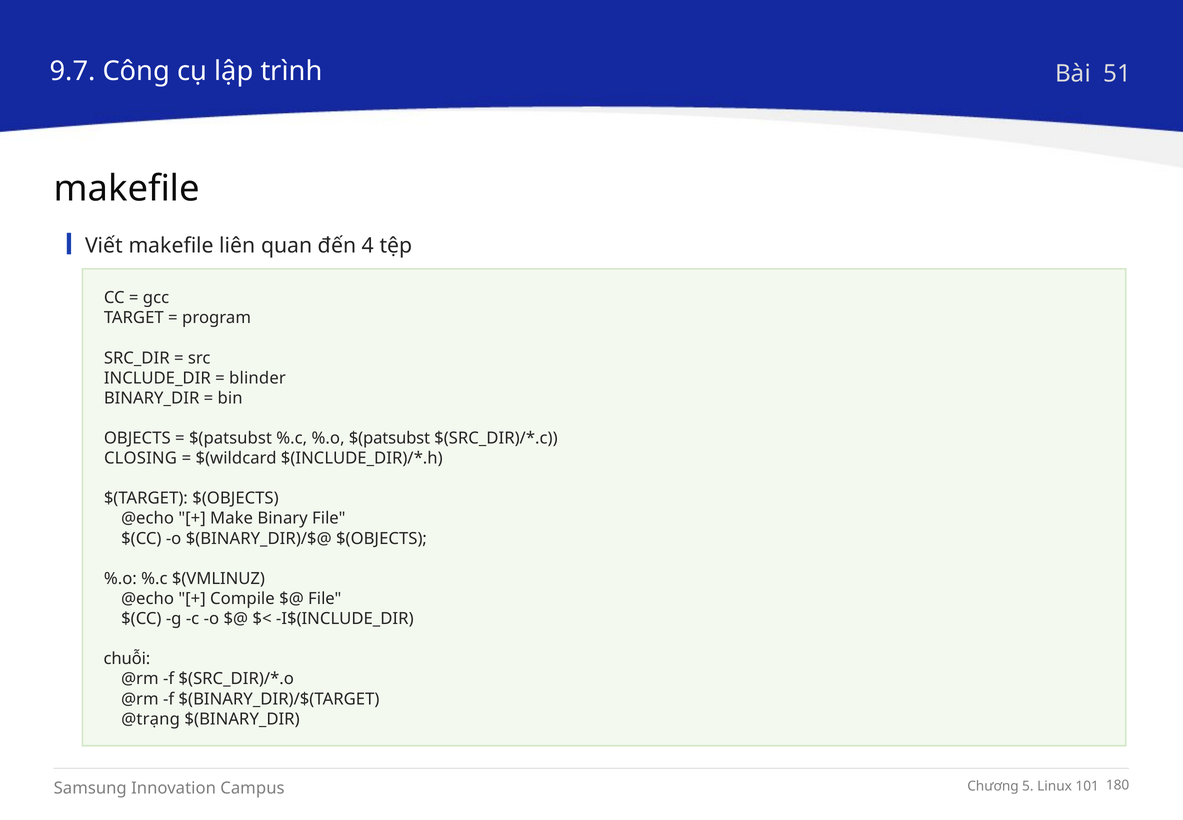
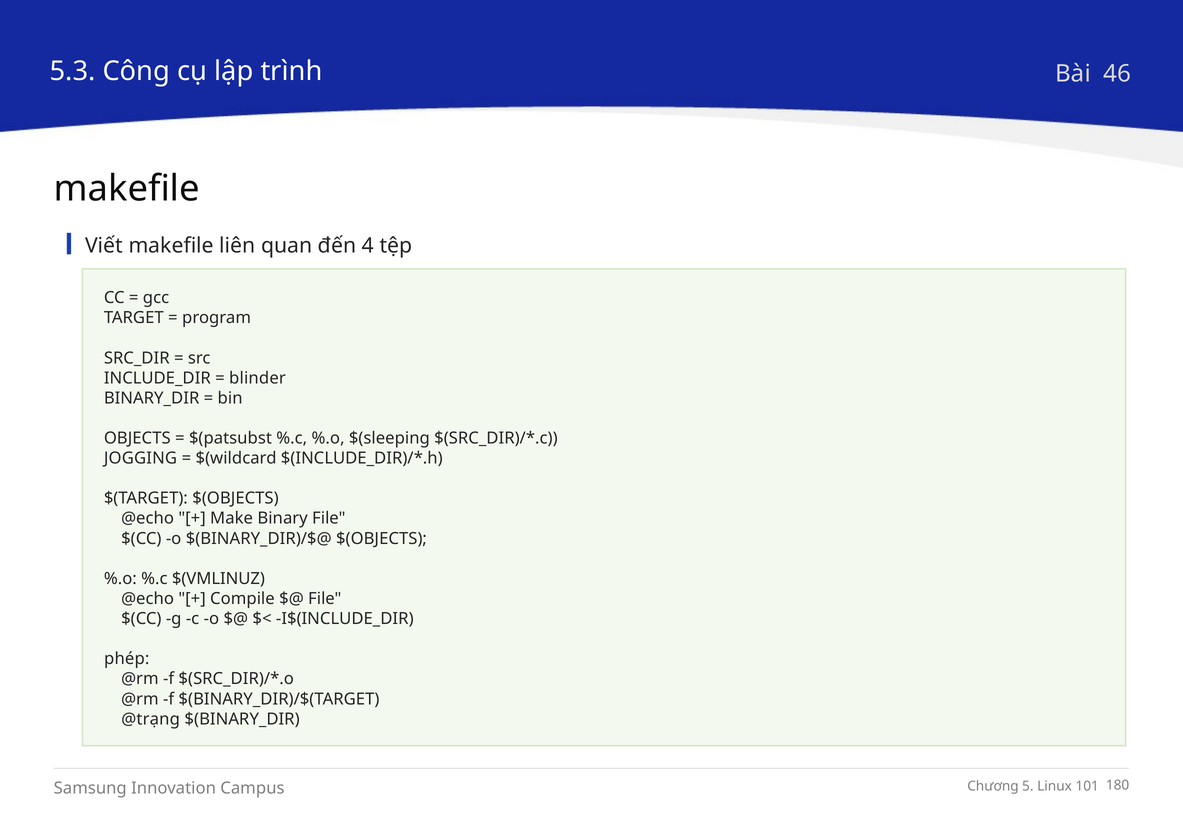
9.7: 9.7 -> 5.3 (73, 71)
51: 51 -> 46 (1117, 74)
%.o $(patsubst: $(patsubst -> $(sleeping (389, 438)
CLOSING: CLOSING -> JOGGING (140, 458)
chuỗi: chuỗi -> phép (127, 658)
